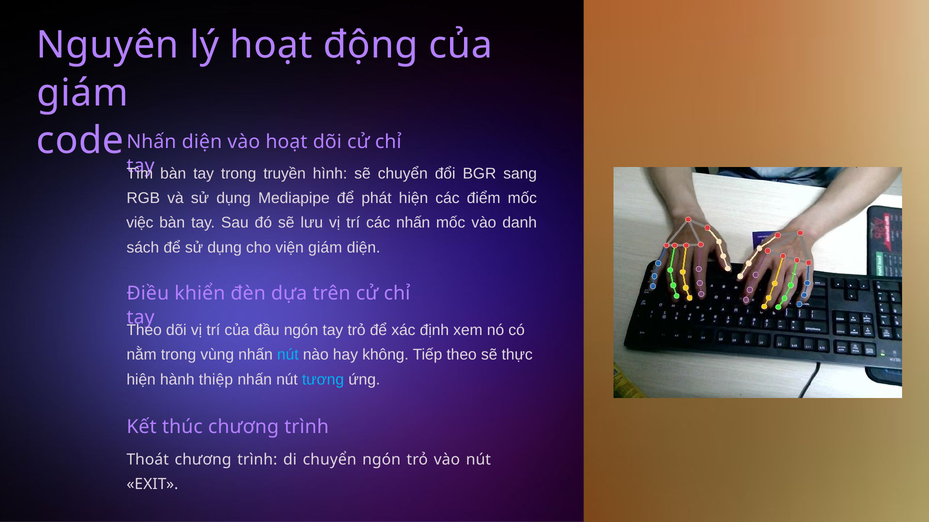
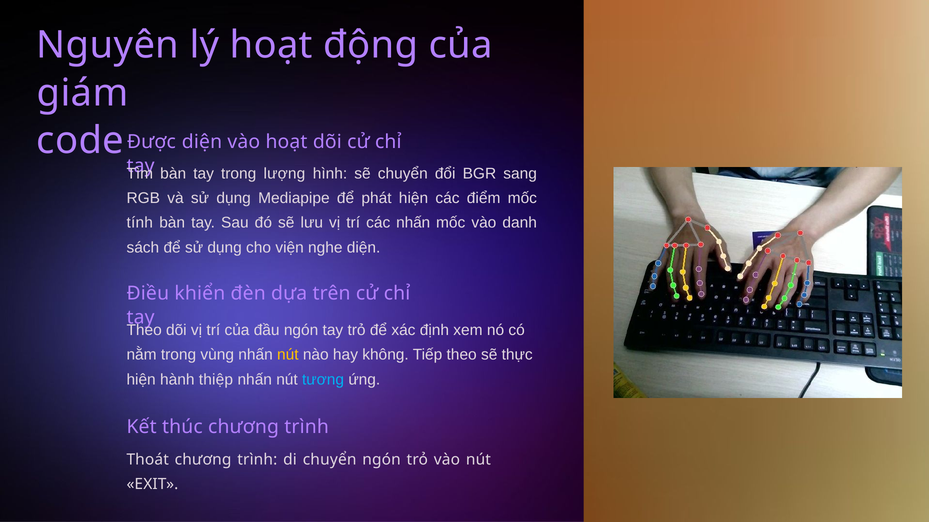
code Nhấn: Nhấn -> Được (151, 142)
truyền: truyền -> lượng (284, 174)
việc: việc -> tính (140, 223)
viện giám: giám -> nghe (325, 248)
nút colour: light blue -> yellow (288, 355)
